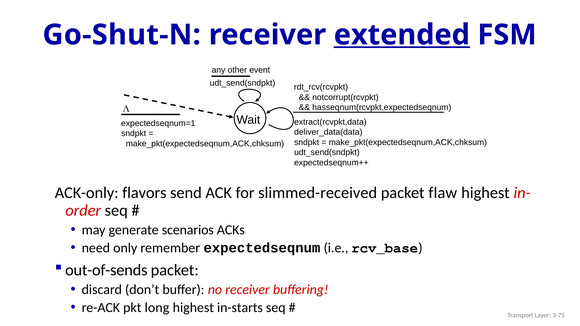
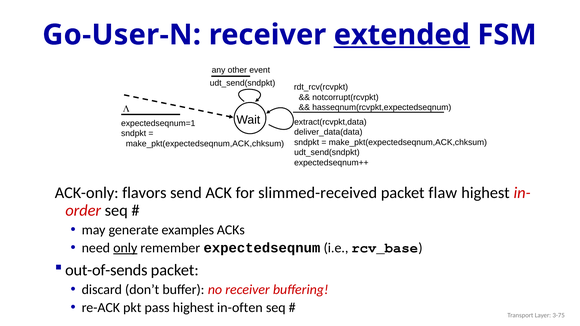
Go-Shut-N: Go-Shut-N -> Go-User-N (122, 35)
scenarios: scenarios -> examples (188, 230)
only underline: none -> present (125, 248)
long: long -> pass (157, 308)
in-starts: in-starts -> in-often (240, 308)
